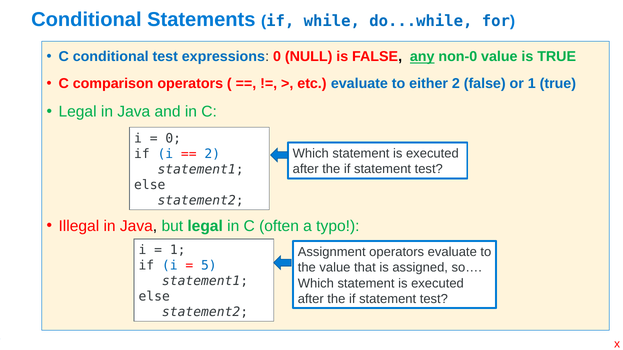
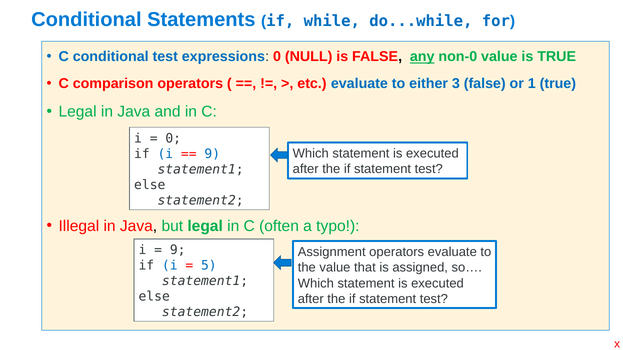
either 2: 2 -> 3 (456, 84)
2: 2 -> 9 (212, 154)
1: 1 -> 9 (178, 250)
